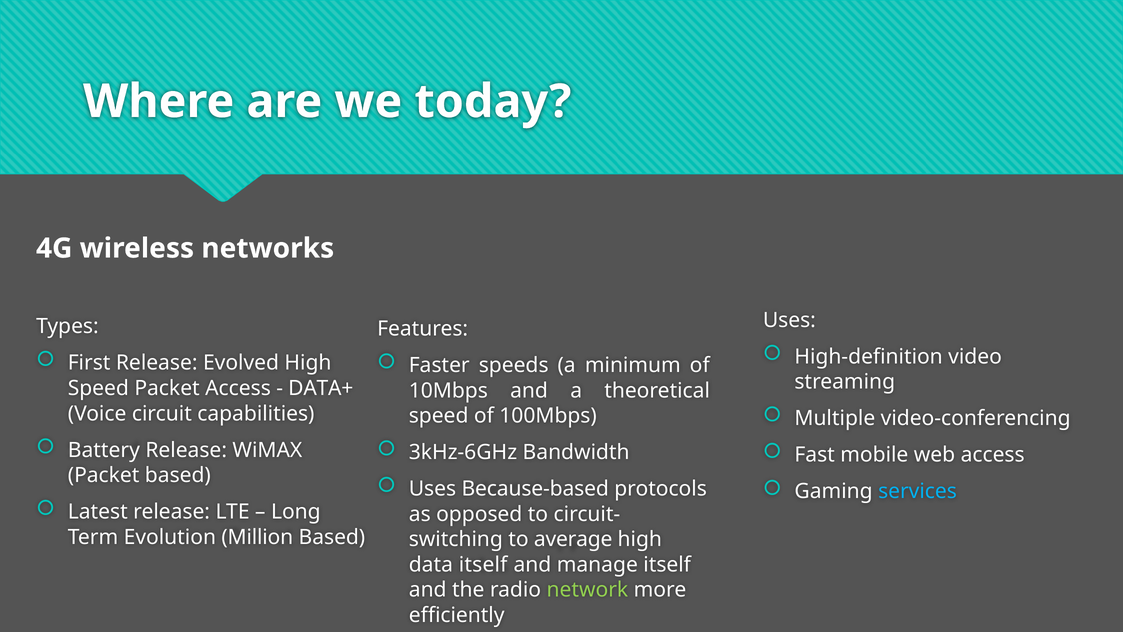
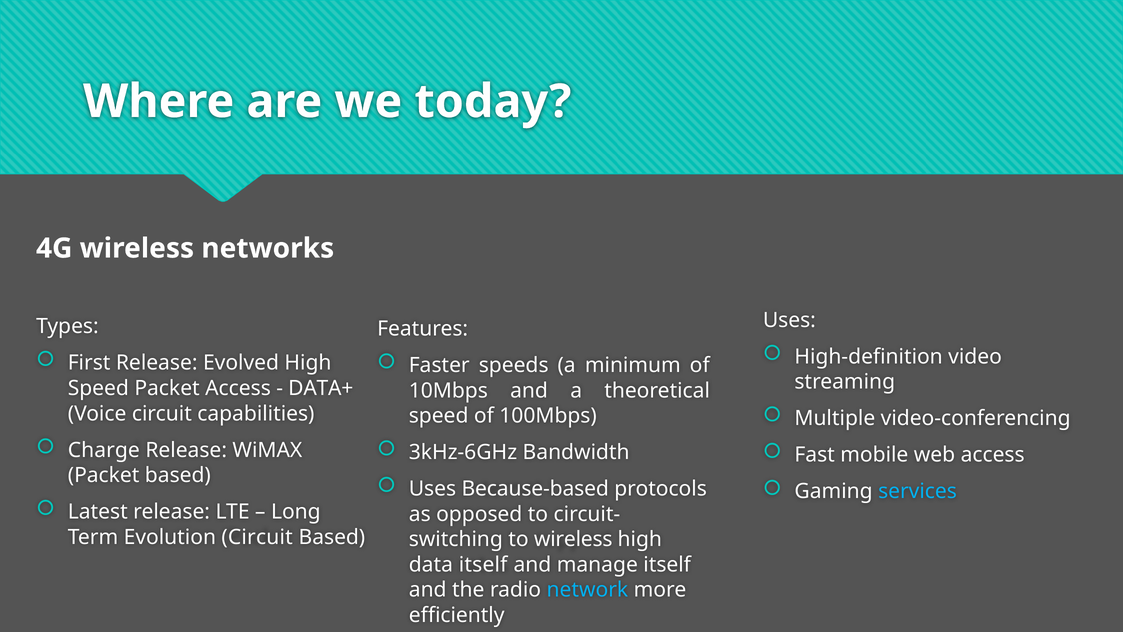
Battery: Battery -> Charge (104, 450)
Evolution Million: Million -> Circuit (257, 537)
to average: average -> wireless (573, 539)
network colour: light green -> light blue (587, 590)
